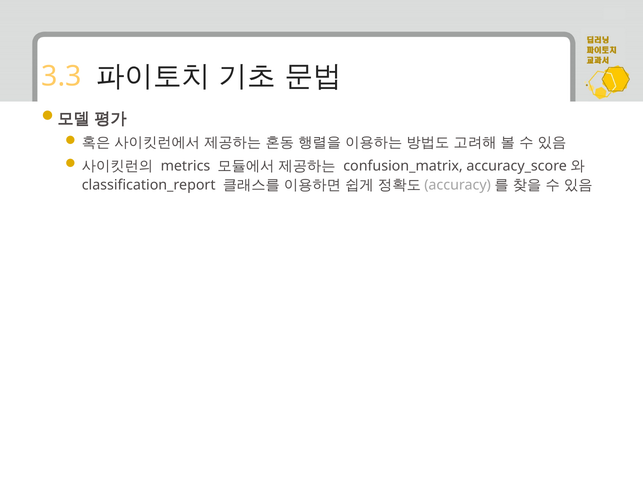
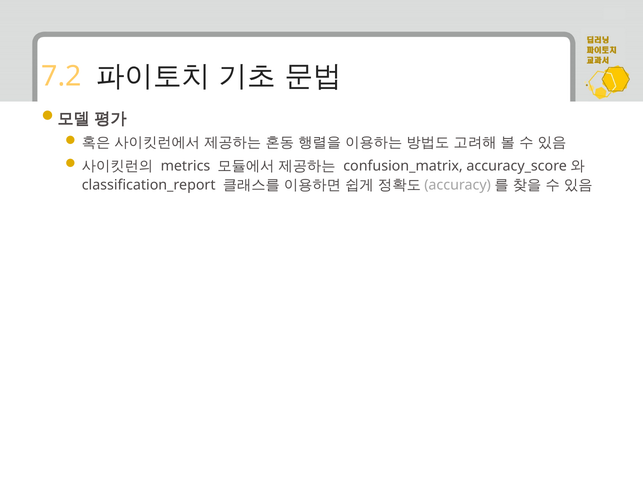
3.3: 3.3 -> 7.2 (62, 76)
